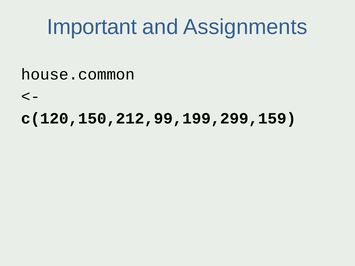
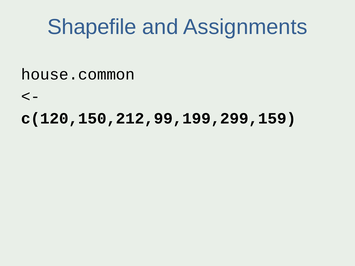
Important: Important -> Shapefile (92, 27)
